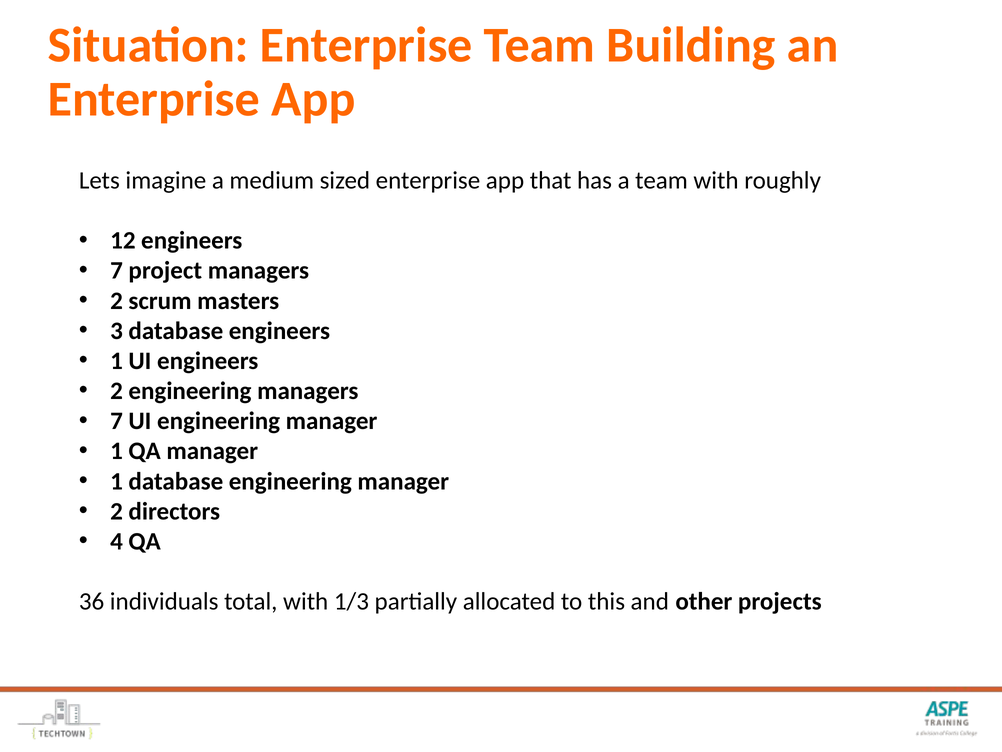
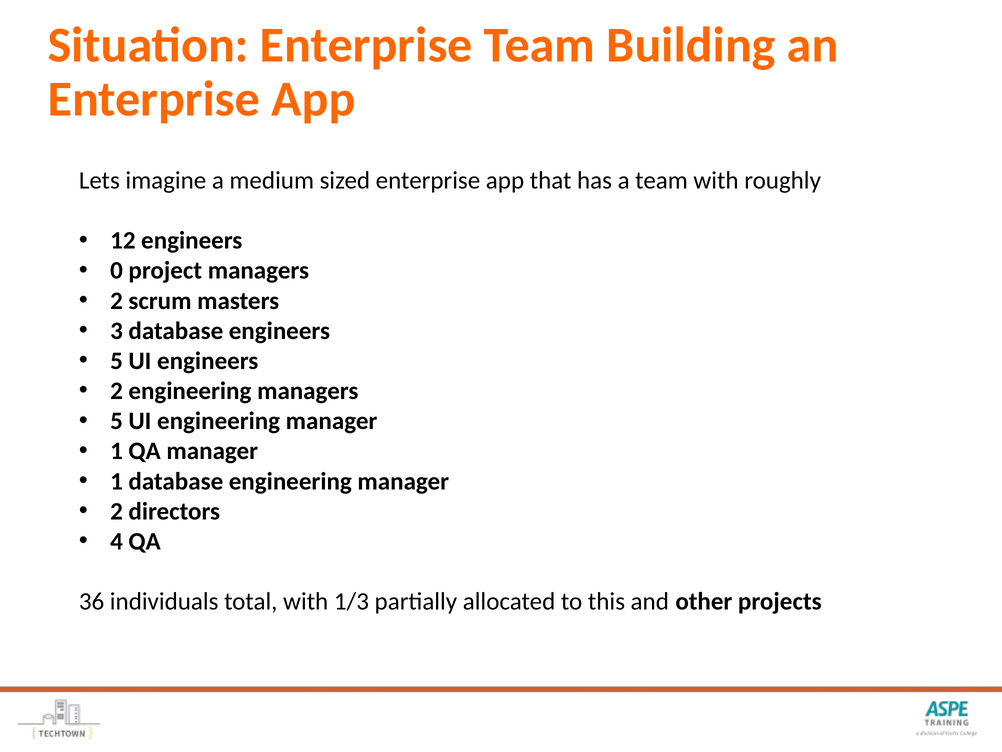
7: 7 -> 0 (117, 271)
1: 1 -> 5 (117, 361)
7: 7 -> 5 (117, 421)
